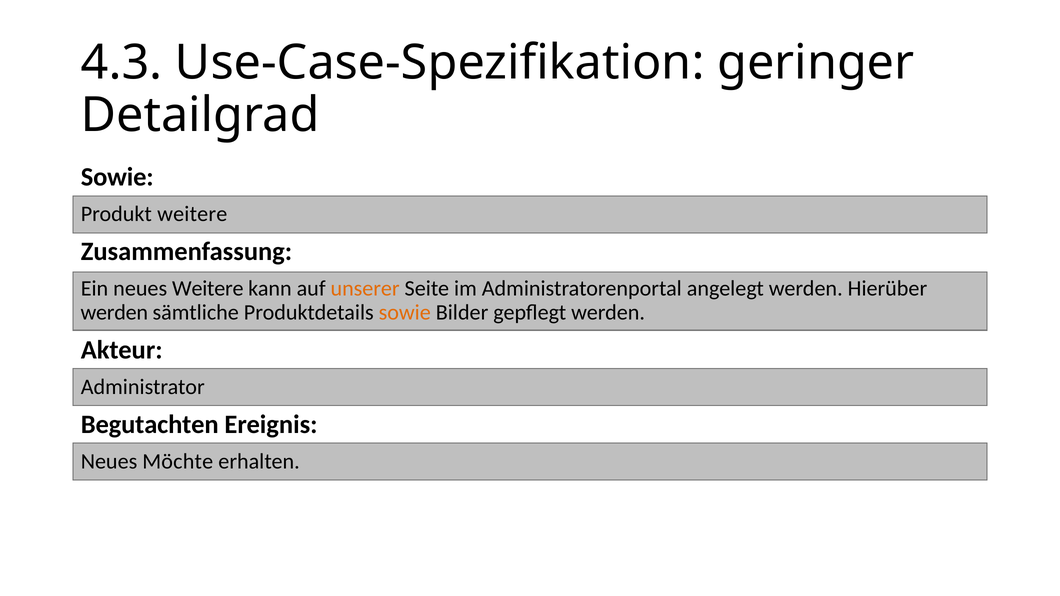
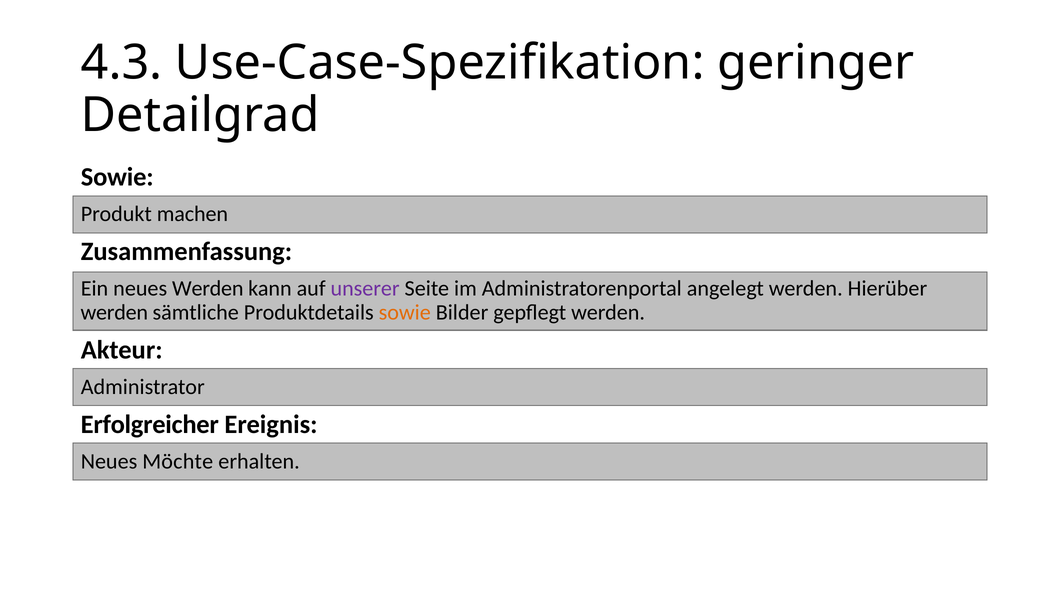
Produkt weitere: weitere -> machen (192, 214)
neues Weitere: Weitere -> Werden (208, 289)
unserer colour: orange -> purple (365, 289)
Begutachten: Begutachten -> Erfolgreicher (150, 424)
